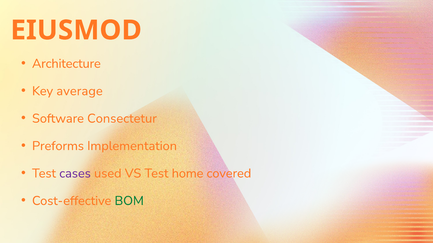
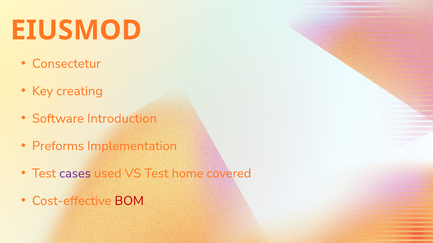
Architecture: Architecture -> Consectetur (66, 64)
average: average -> creating (80, 91)
Consectetur: Consectetur -> Introduction (122, 119)
BOM colour: green -> red (129, 201)
